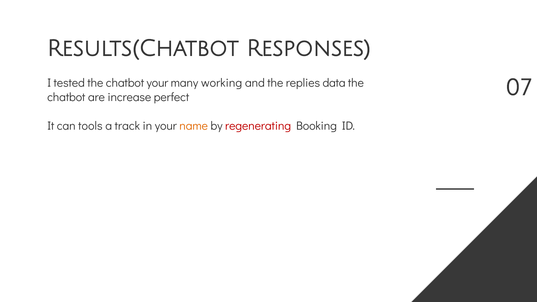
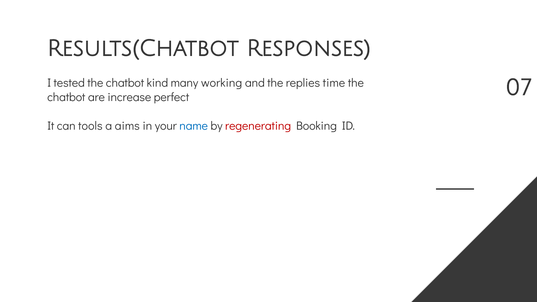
chatbot your: your -> kind (157, 83)
data: data -> time (334, 83)
track: track -> aims (127, 126)
name colour: orange -> blue (194, 126)
